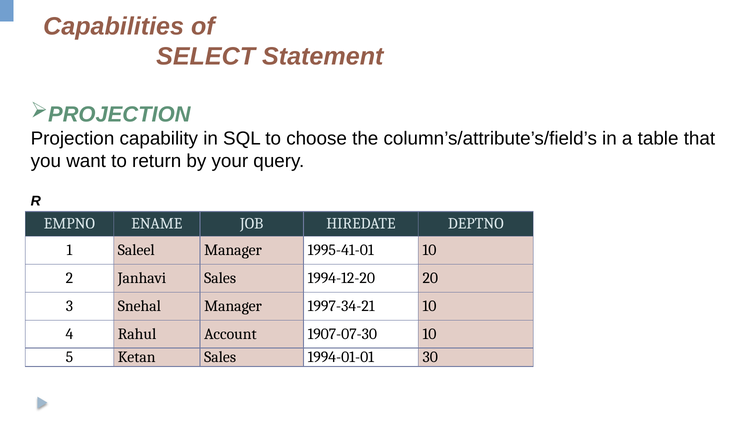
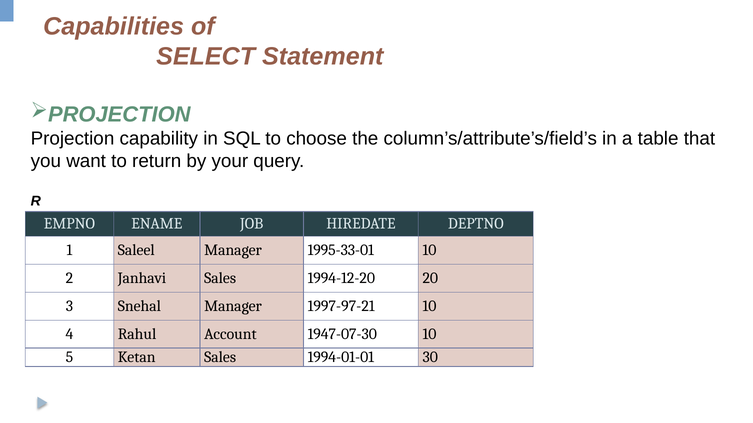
1995-41-01: 1995-41-01 -> 1995-33-01 (341, 251)
1997-34-21: 1997-34-21 -> 1997-97-21 (341, 306)
1907-07-30: 1907-07-30 -> 1947-07-30 (342, 334)
